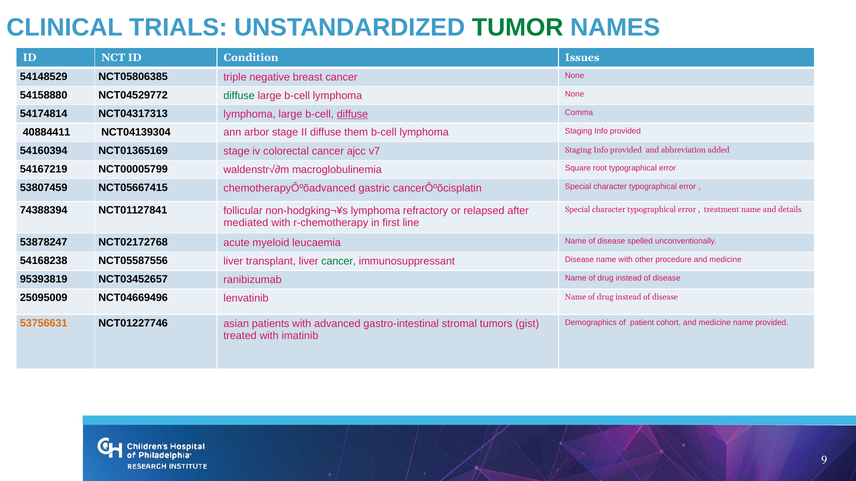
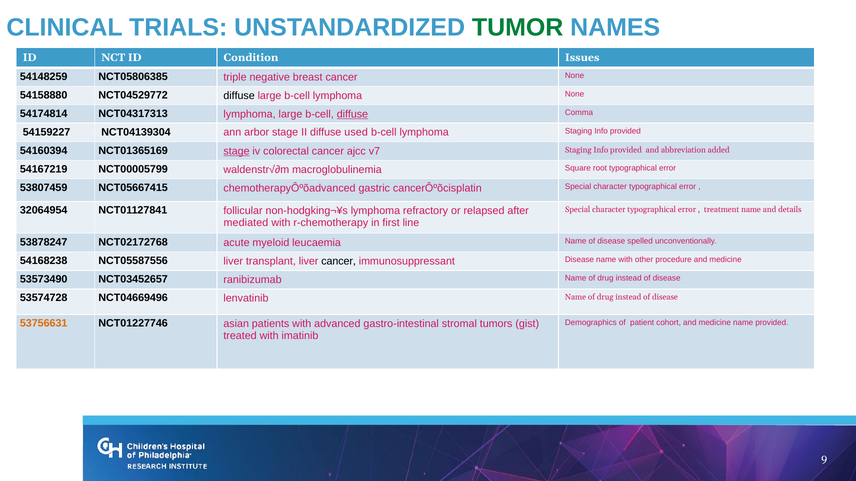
54148529: 54148529 -> 54148259 (44, 77)
diffuse colour: green -> black (239, 96)
40884411: 40884411 -> 54159227 (47, 133)
them: them -> used (356, 133)
stage underline: none -> present (237, 151)
74388394: 74388394 -> 32064954 (44, 210)
cancer colour: green -> black (339, 261)
95393819: 95393819 -> 53573490 (44, 280)
25095009: 25095009 -> 53574728 (44, 298)
